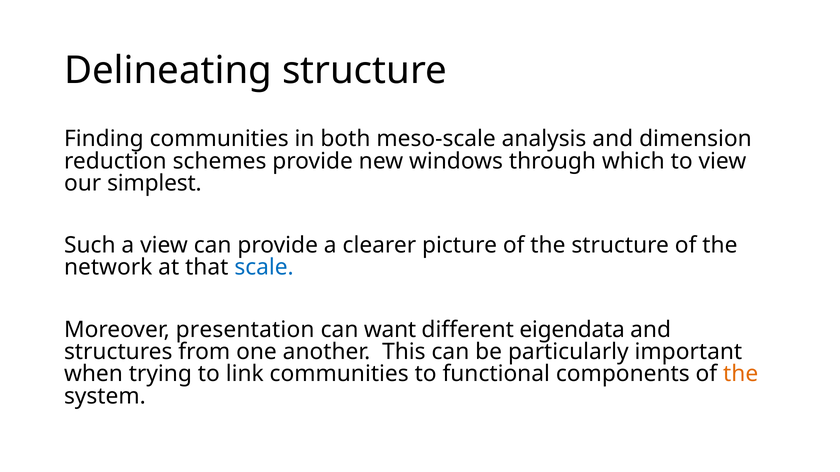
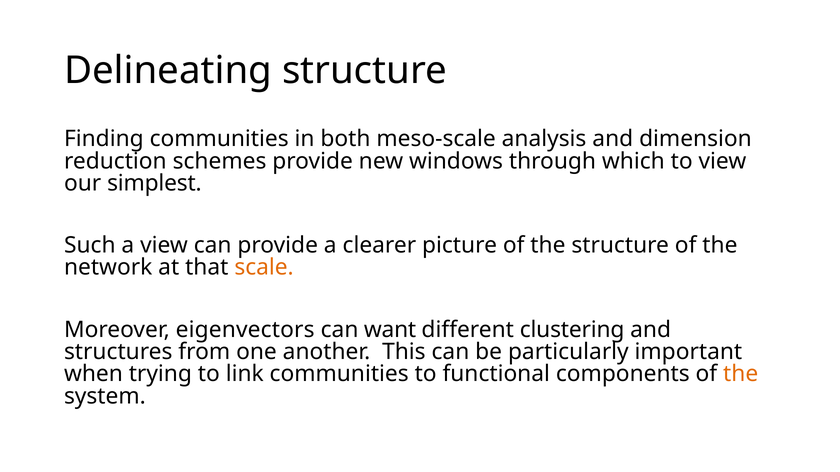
scale colour: blue -> orange (264, 268)
presentation: presentation -> eigenvectors (245, 330)
eigendata: eigendata -> clustering (572, 330)
